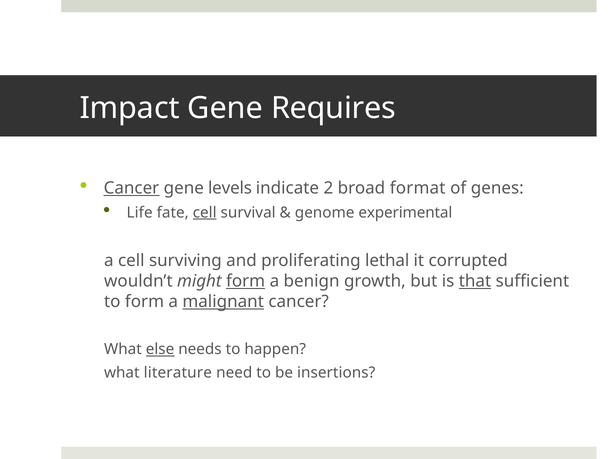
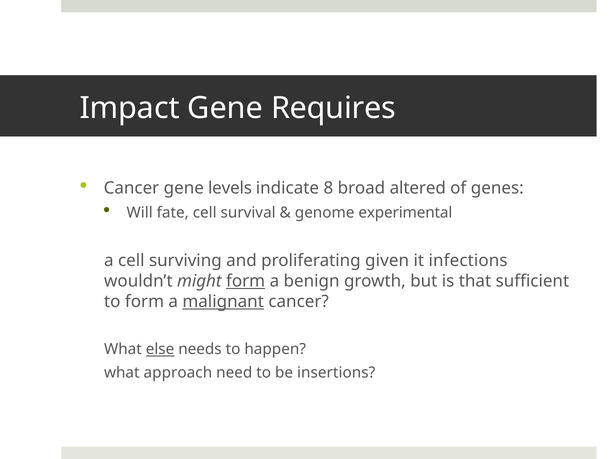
Cancer underline: present -> none (131, 188)
2: 2 -> 8 (328, 188)
format: format -> altered (418, 188)
Life: Life -> Will (140, 213)
cell underline: present -> none (205, 213)
lethal: lethal -> given (387, 261)
corrupted: corrupted -> infections (468, 261)
that underline: present -> none (475, 281)
literature: literature -> approach (178, 373)
